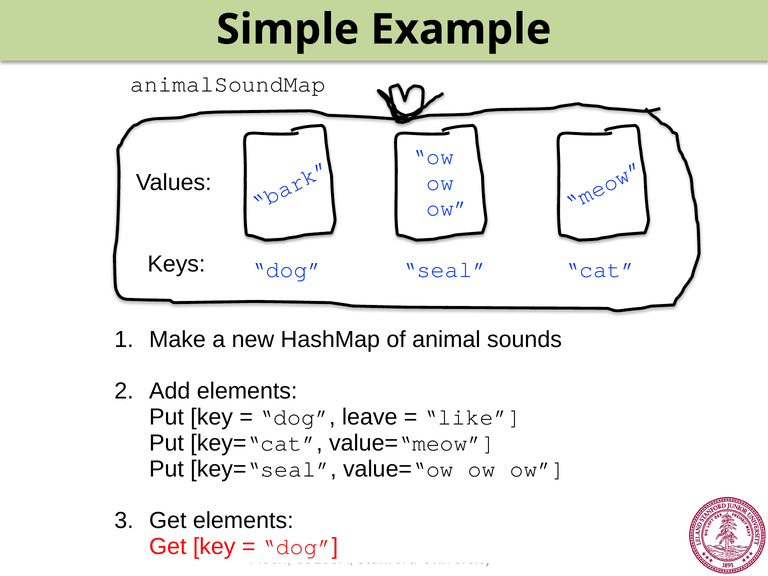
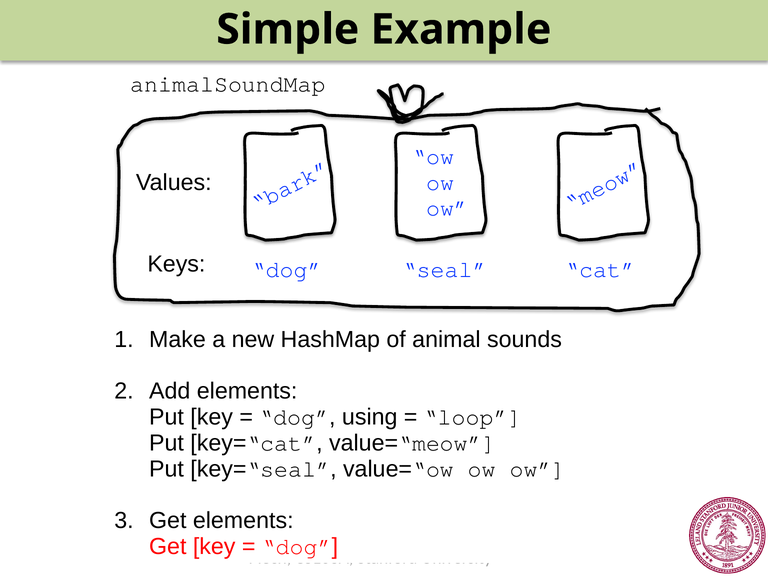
leave: leave -> using (370, 417)
like: like -> loop (473, 417)
